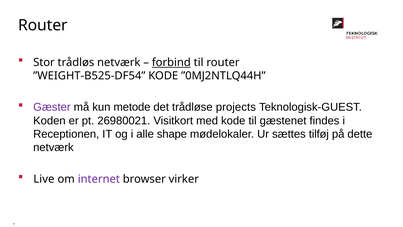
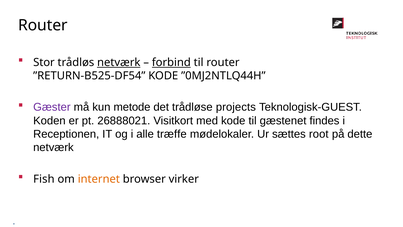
netværk underline: none -> present (119, 62)
”WEIGHT-B525-DF54: ”WEIGHT-B525-DF54 -> ”RETURN-B525-DF54 (89, 76)
26980021: 26980021 -> 26888021 (124, 121)
shape: shape -> træffe (172, 134)
tilføj: tilføj -> root (319, 134)
Live: Live -> Fish (44, 179)
internet colour: purple -> orange (99, 179)
